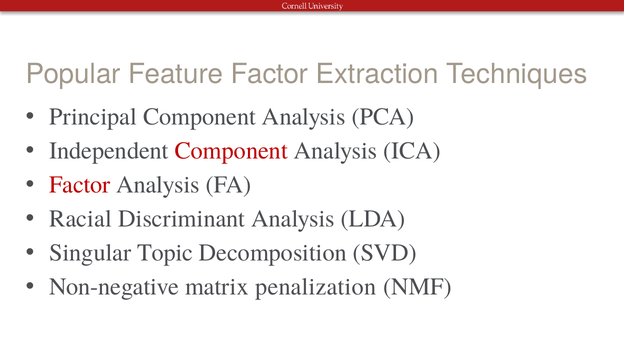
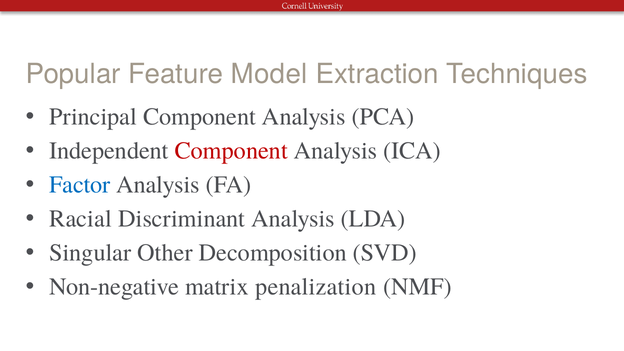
Feature Factor: Factor -> Model (269, 74)
Factor colour: red -> blue (80, 185)
Topic: Topic -> Other (165, 253)
